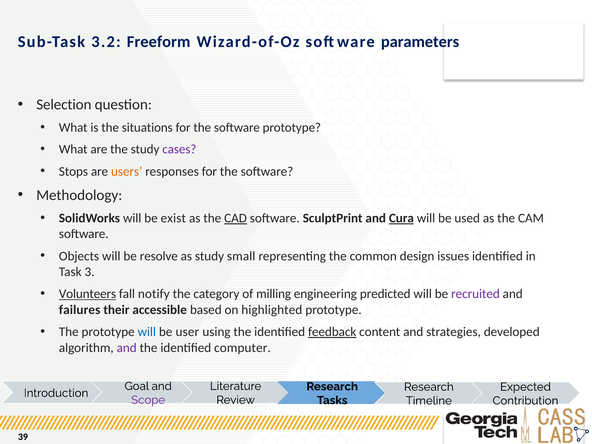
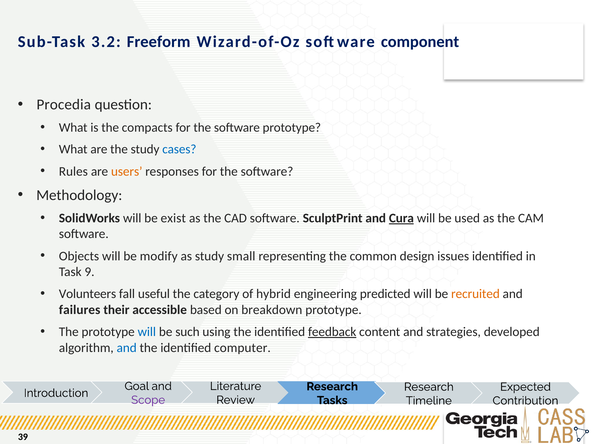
parameters: parameters -> component (420, 42)
Selection: Selection -> Procedia (64, 105)
situations: situations -> compacts (147, 127)
cases colour: purple -> blue (179, 149)
Stops: Stops -> Rules (73, 171)
CAD underline: present -> none (236, 218)
resolve: resolve -> modify (159, 256)
3: 3 -> 9 (90, 272)
Volunteers underline: present -> none (88, 294)
notify: notify -> useful (154, 294)
milling: milling -> hybrid (274, 294)
recruited colour: purple -> orange (475, 294)
highlighted: highlighted -> breakdown (272, 310)
user: user -> such (187, 332)
and colour: purple -> blue (127, 348)
